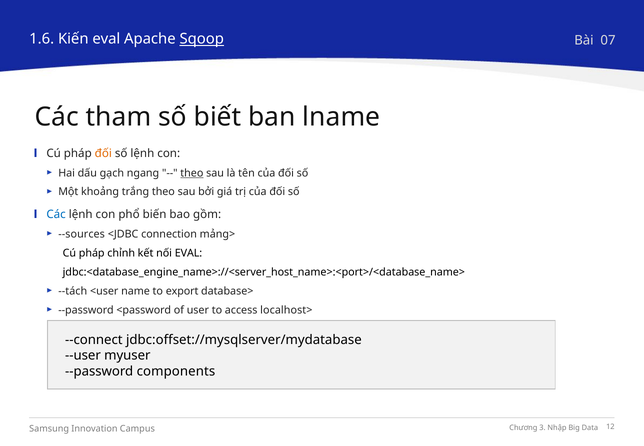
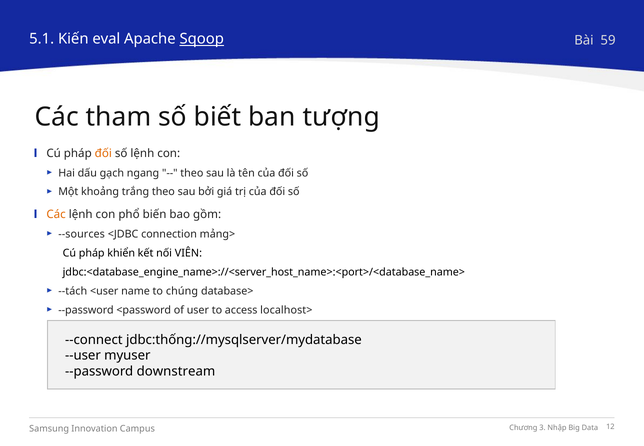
1.6: 1.6 -> 5.1 (42, 39)
07: 07 -> 59 (608, 40)
lname: lname -> tượng (341, 117)
theo underline: present -> none (192, 173)
Các colour: blue -> orange (56, 215)
chỉnh: chỉnh -> khiển (121, 253)
nối EVAL: EVAL -> VIÊN (188, 253)
export: export -> chúng (182, 291)
jdbc:offset://mysqlserver/mydatabase: jdbc:offset://mysqlserver/mydatabase -> jdbc:thống://mysqlserver/mydatabase (244, 340)
components: components -> downstream (176, 371)
